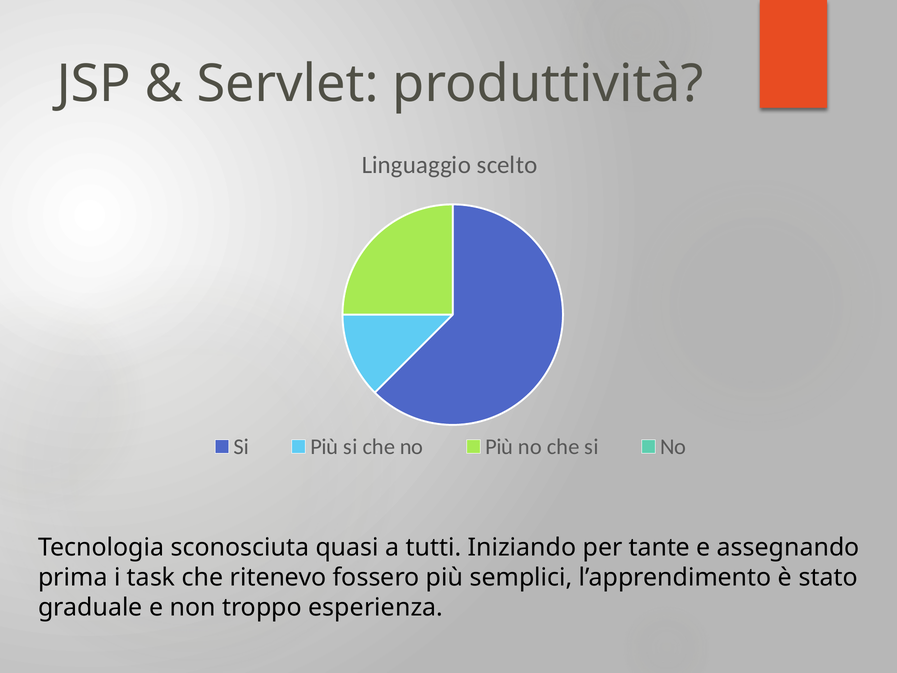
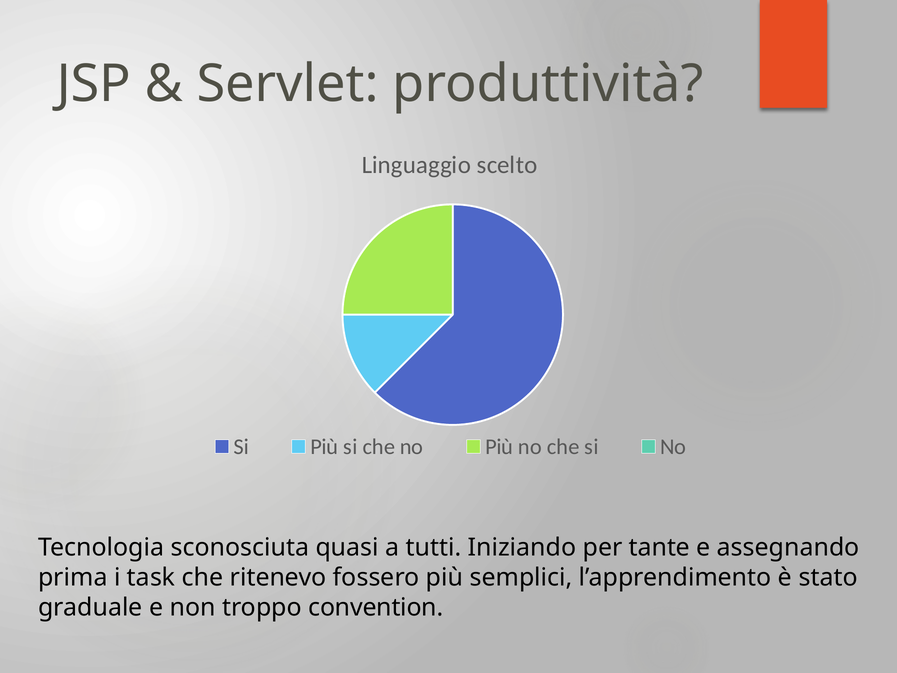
esperienza: esperienza -> convention (376, 607)
